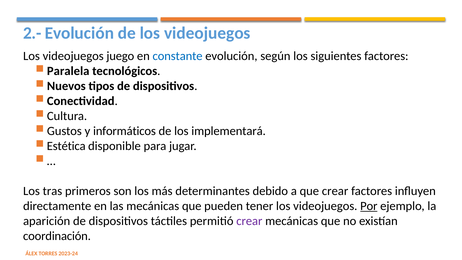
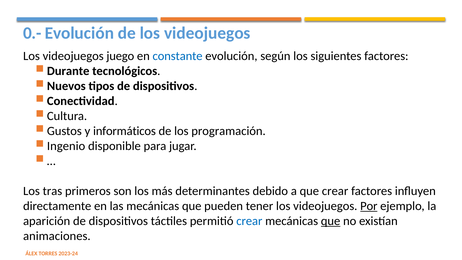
2.-: 2.- -> 0.- (32, 33)
Paralela: Paralela -> Durante (68, 71)
implementará: implementará -> programación (229, 131)
Estética: Estética -> Ingenio (66, 146)
crear colour: purple -> blue (249, 221)
que underline: none -> present (331, 221)
coordinación: coordinación -> animaciones (57, 236)
